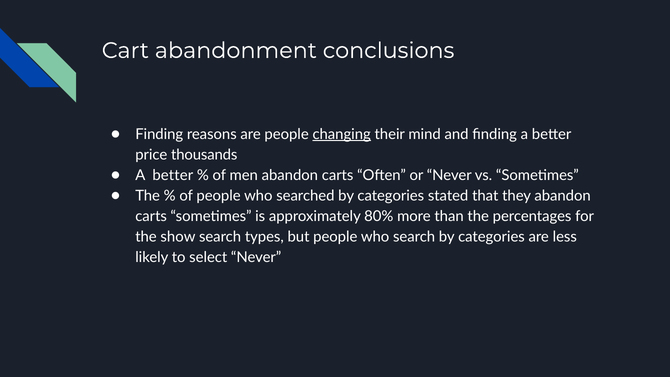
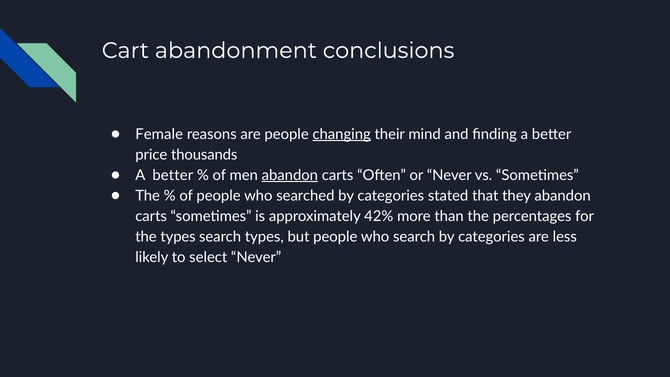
Finding: Finding -> Female (159, 134)
abandon underline: none -> present (290, 175)
80%: 80% -> 42% (379, 216)
the show: show -> types (178, 237)
